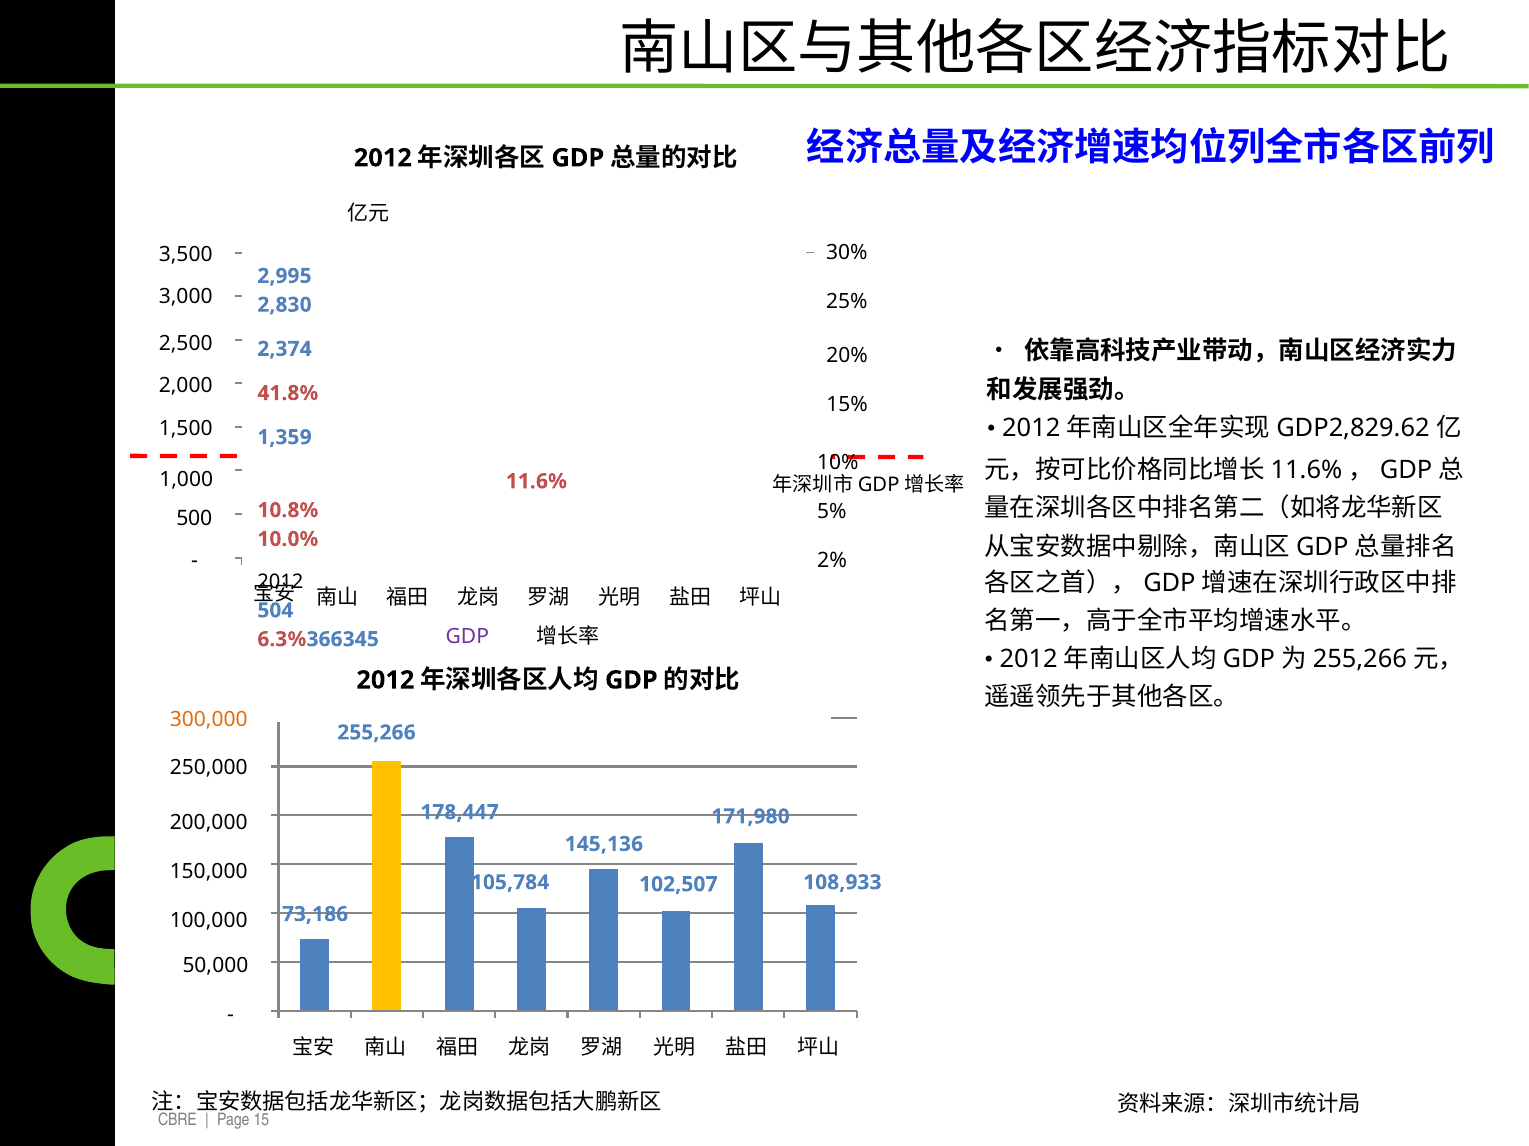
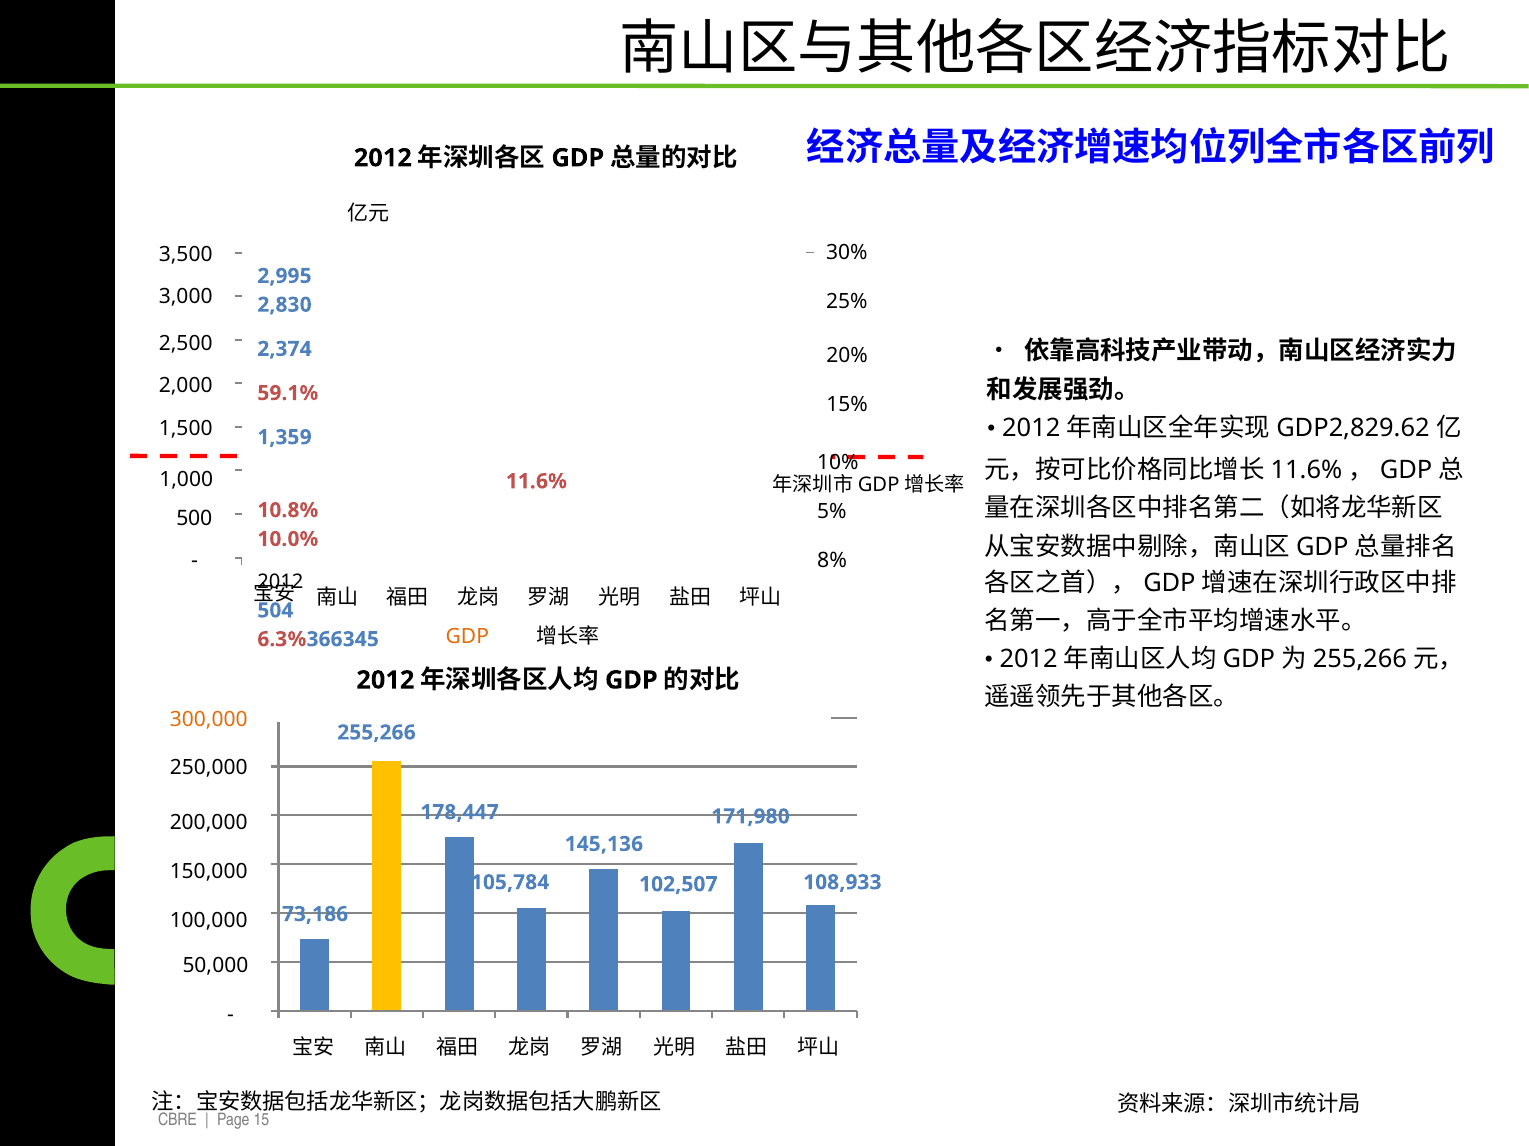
41.8%: 41.8% -> 59.1% (288, 393)
2%: 2% -> 8% (832, 561)
GDP colour: purple -> orange (467, 637)
